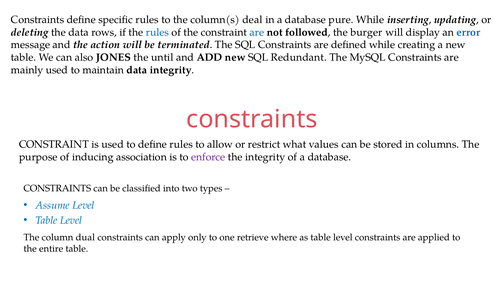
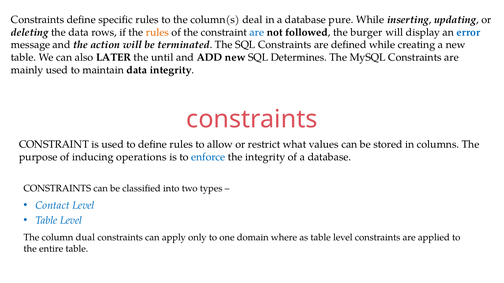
rules colour: blue -> orange (157, 32)
JONES: JONES -> LATER (114, 57)
Redundant: Redundant -> Determines (299, 57)
association: association -> operations (141, 157)
enforce colour: purple -> blue (208, 157)
Assume: Assume -> Contact (53, 206)
retrieve: retrieve -> domain (253, 238)
